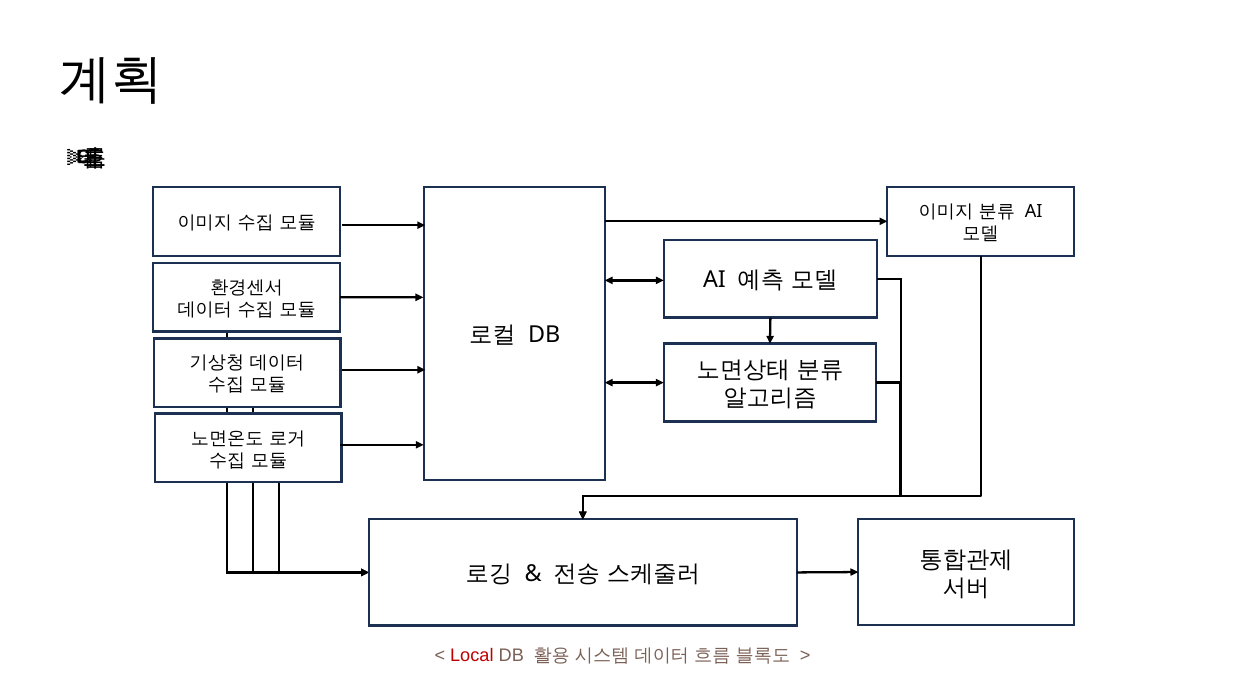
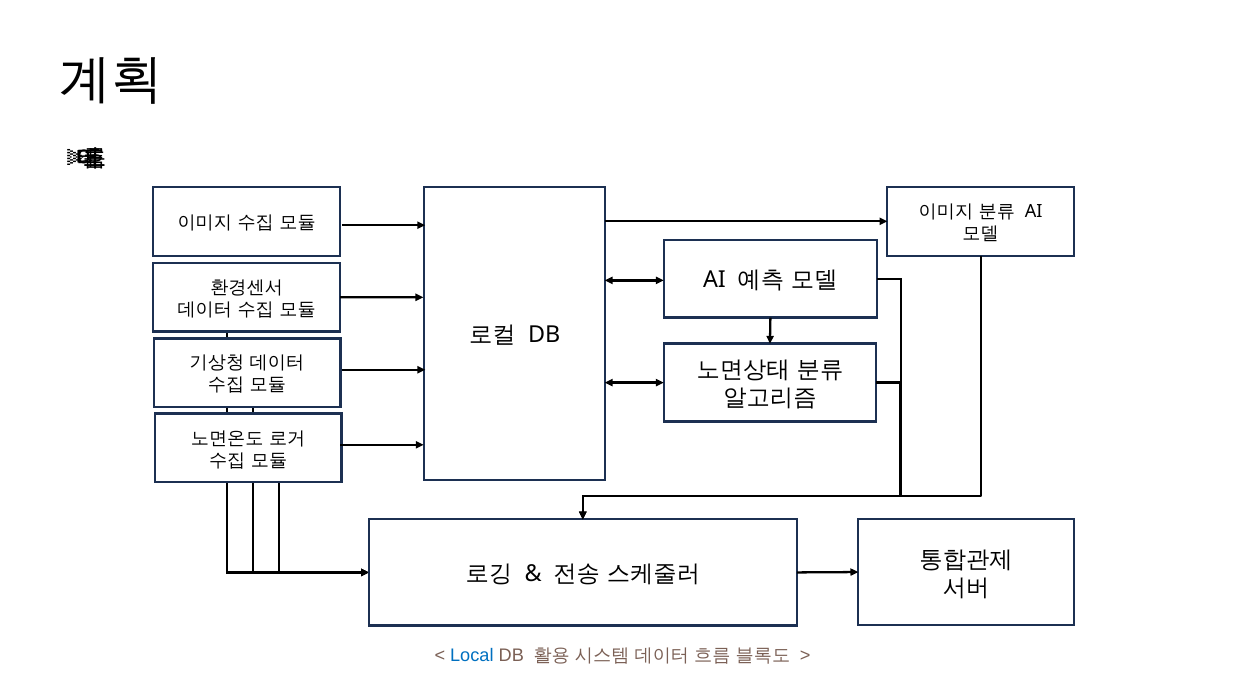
Local colour: red -> blue (472, 656)
